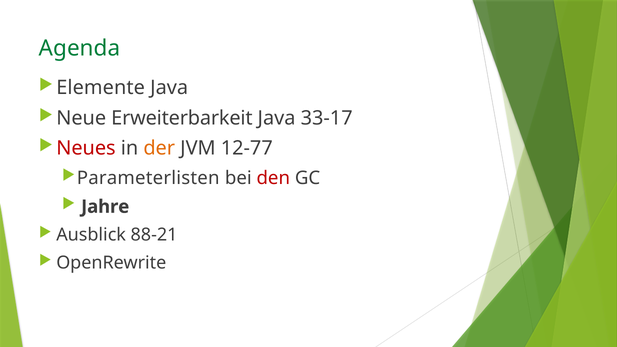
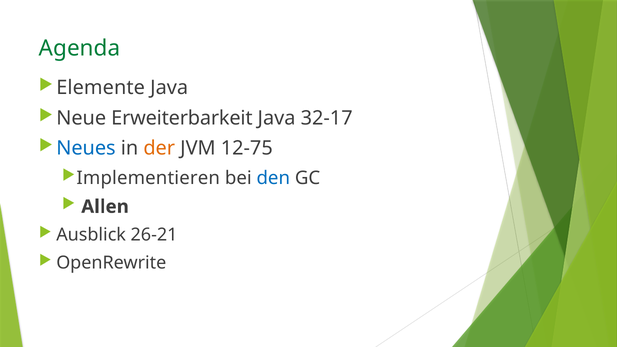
33-17: 33-17 -> 32-17 (327, 118)
Neues colour: red -> blue (86, 148)
12-77: 12-77 -> 12-75 (247, 148)
Parameterlisten: Parameterlisten -> Implementieren (148, 178)
den colour: red -> blue (273, 178)
Jahre: Jahre -> Allen (105, 207)
88-21: 88-21 -> 26-21 (154, 235)
